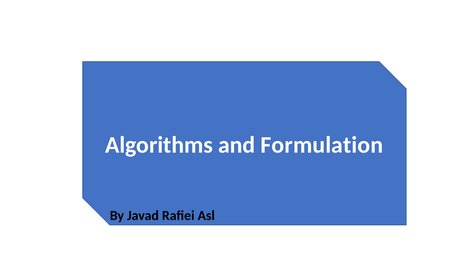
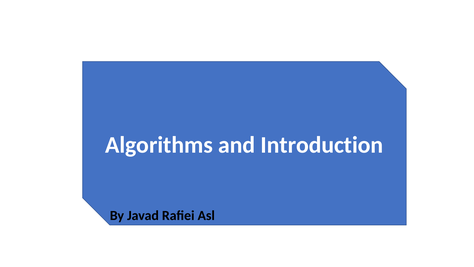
Formulation: Formulation -> Introduction (322, 145)
